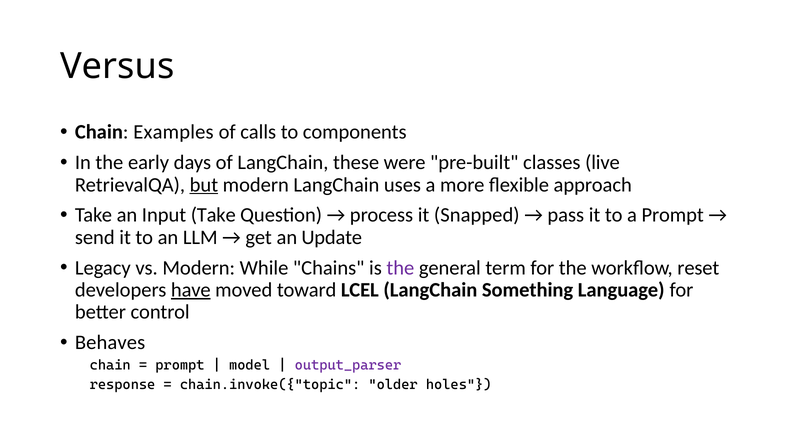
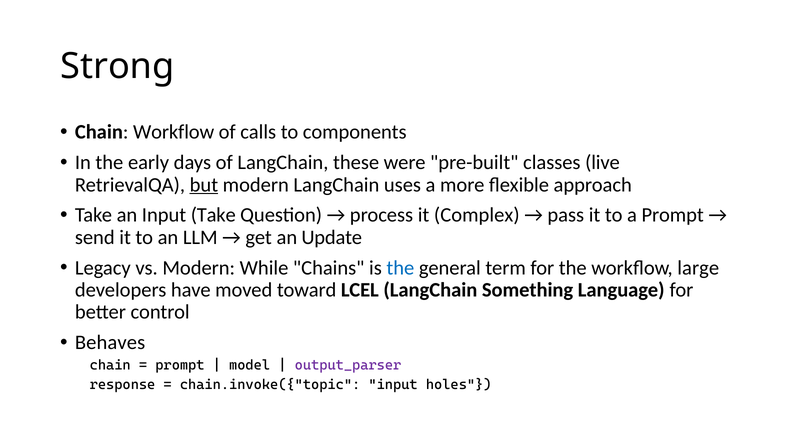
Versus: Versus -> Strong (117, 66)
Chain Examples: Examples -> Workflow (174, 132)
Snapped: Snapped -> Complex (477, 215)
the colour: purple -> blue (400, 268)
reset: reset -> large (698, 268)
have underline: present -> none (191, 290)
chain.invoke({"topic older: older -> input (393, 384)
